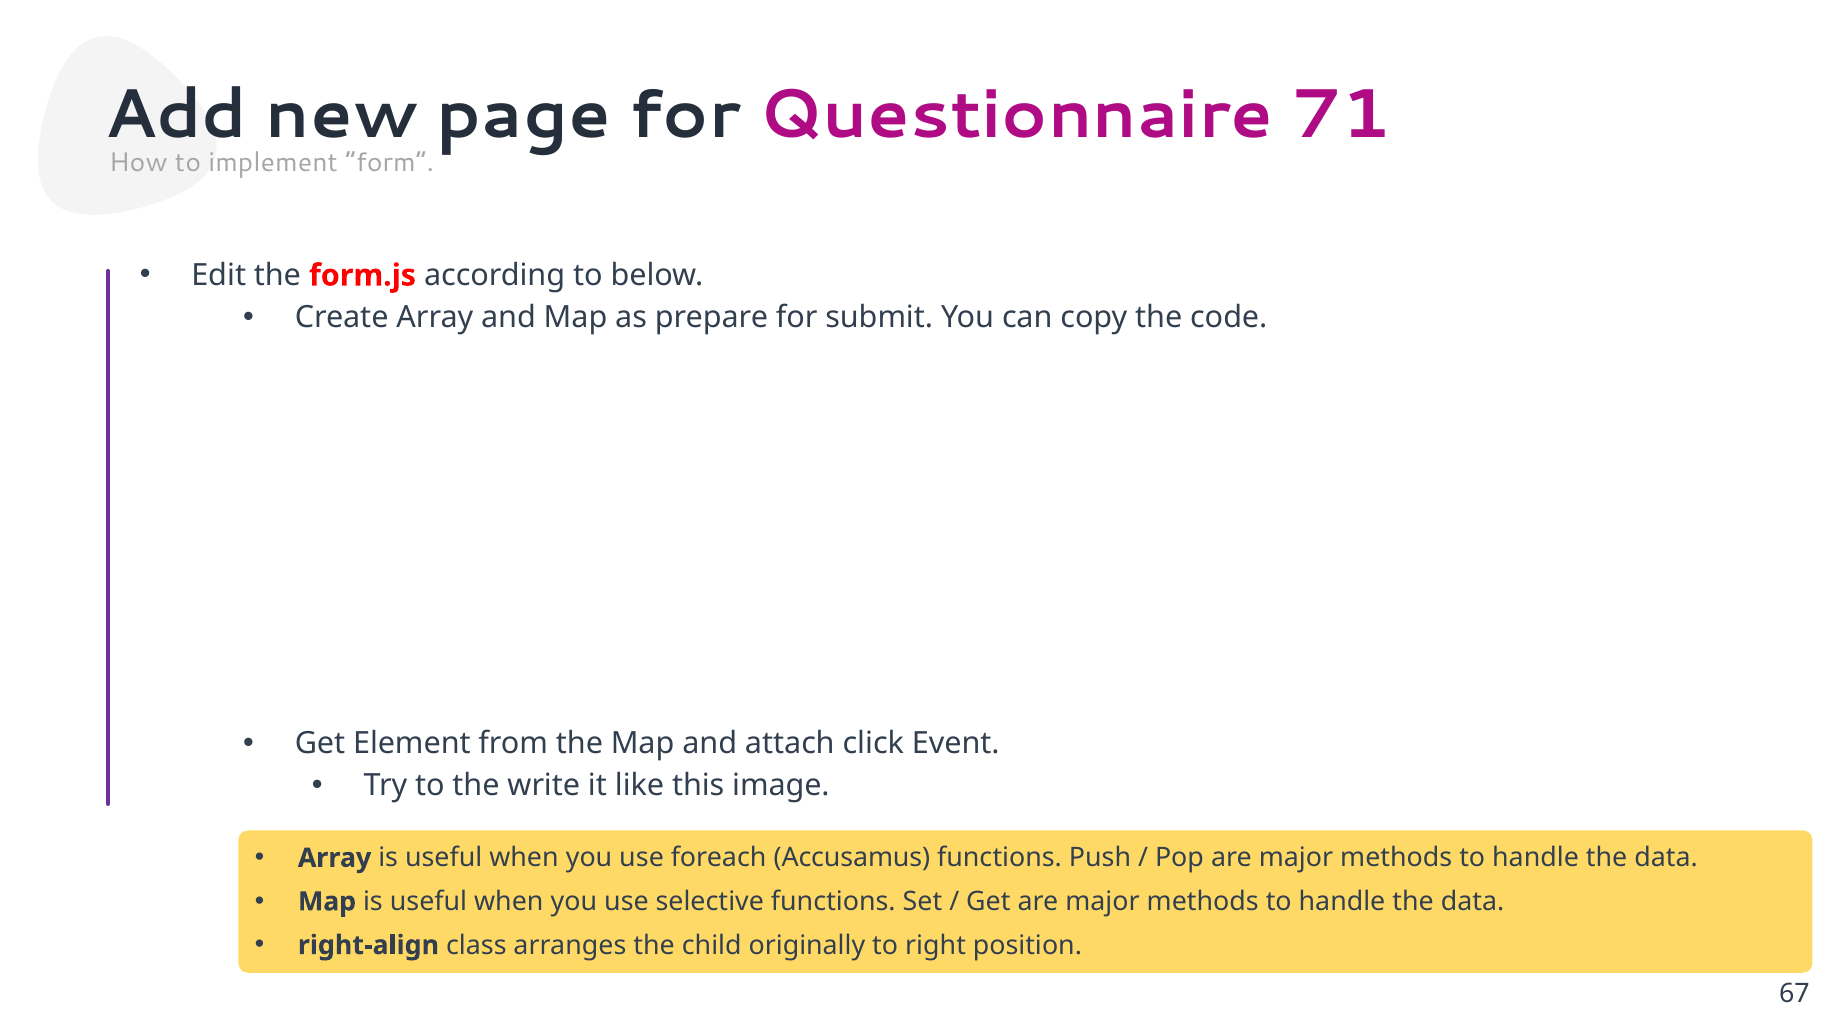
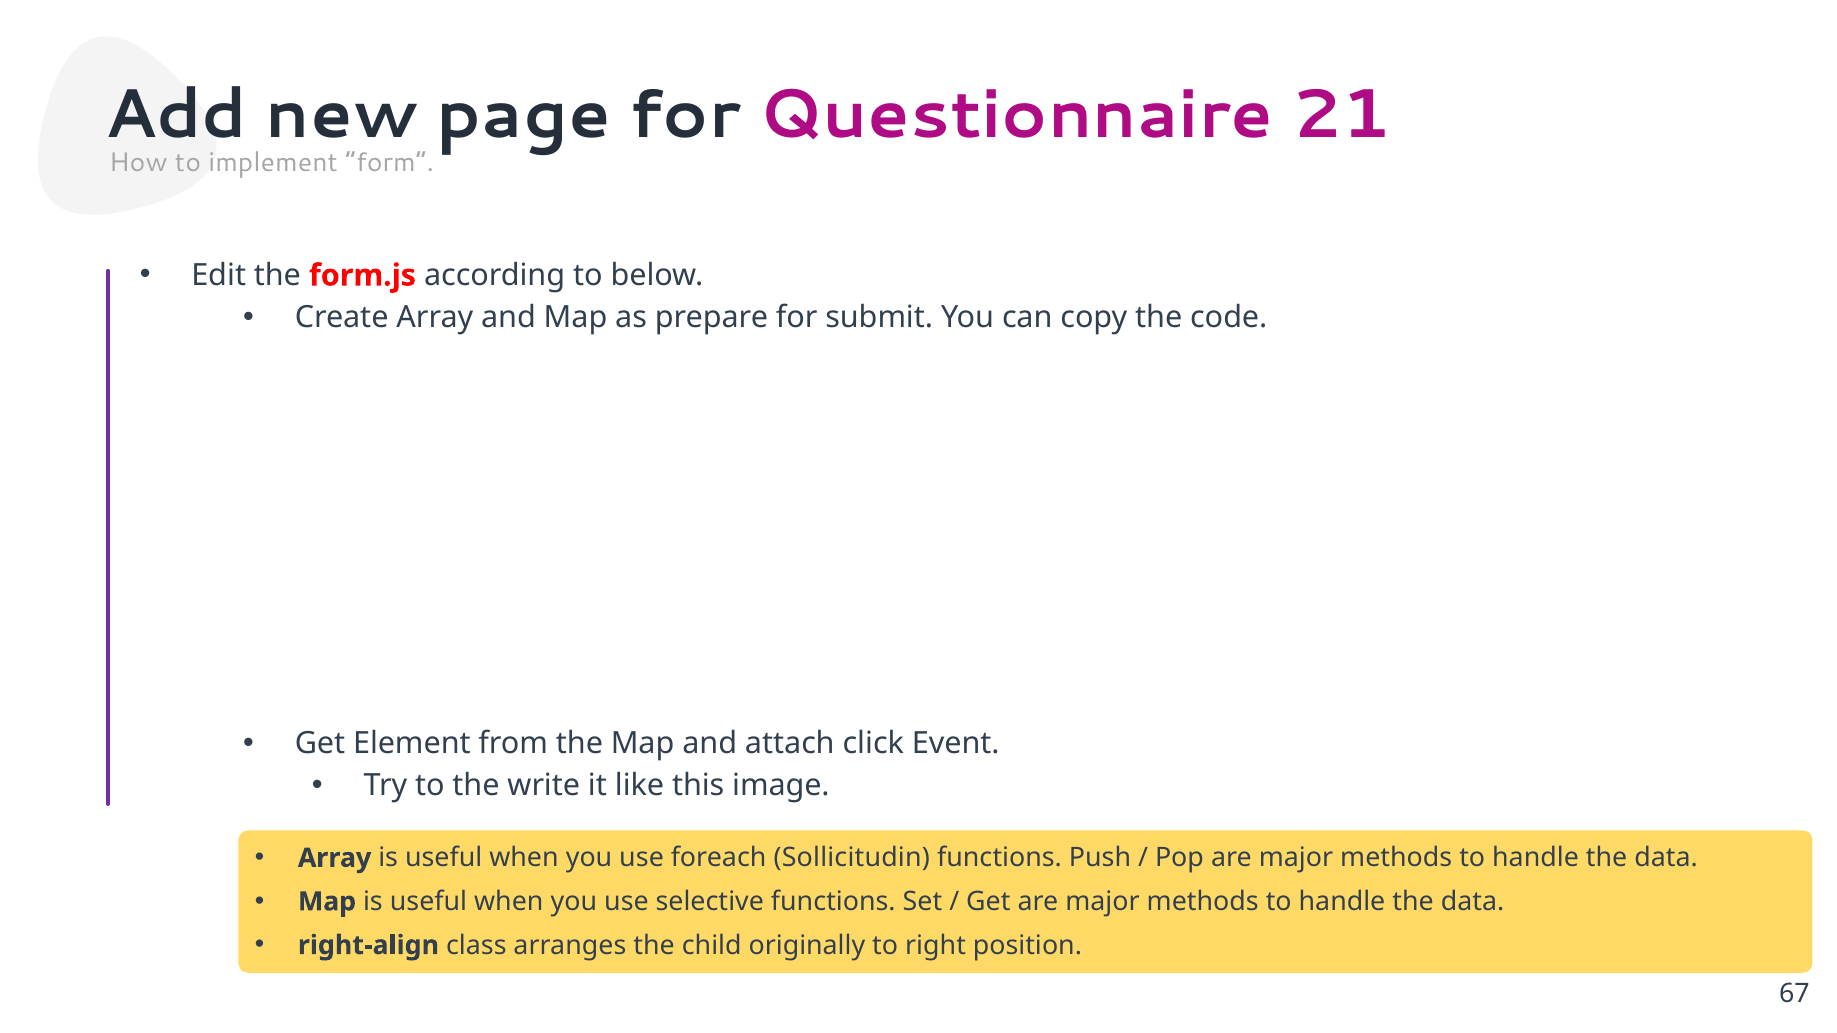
71: 71 -> 21 (1341, 114)
Accusamus: Accusamus -> Sollicitudin (852, 858)
